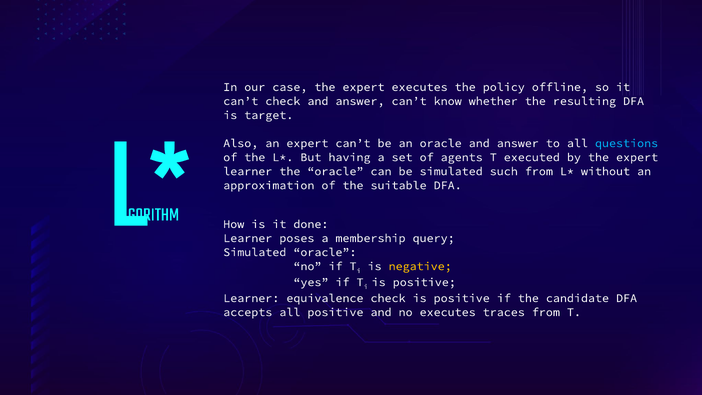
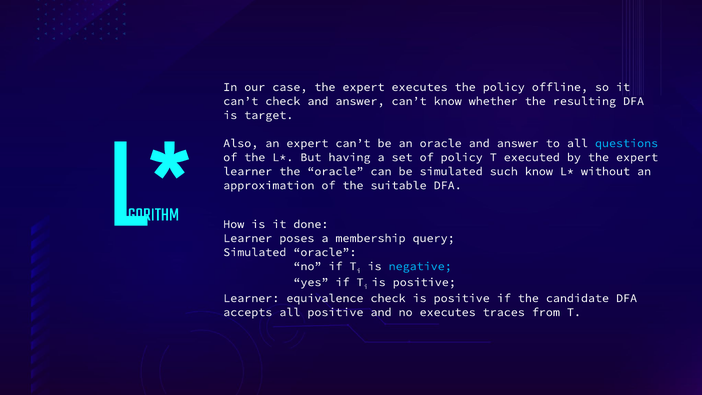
of agents: agents -> policy (462, 157)
such from: from -> know (539, 171)
negative colour: yellow -> light blue (420, 266)
